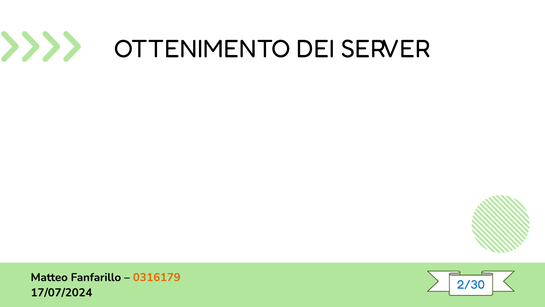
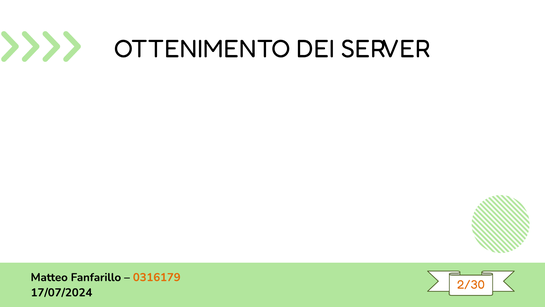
2/30 colour: blue -> orange (471, 284)
